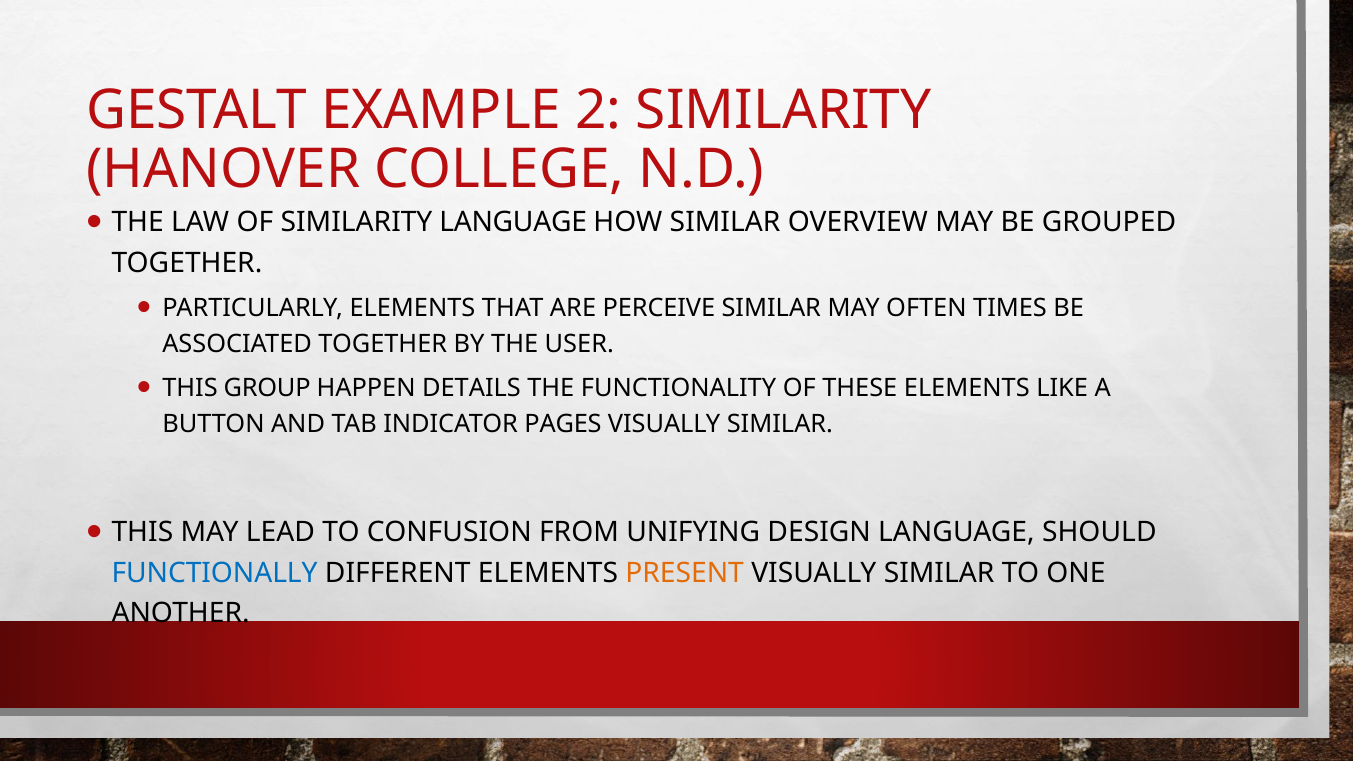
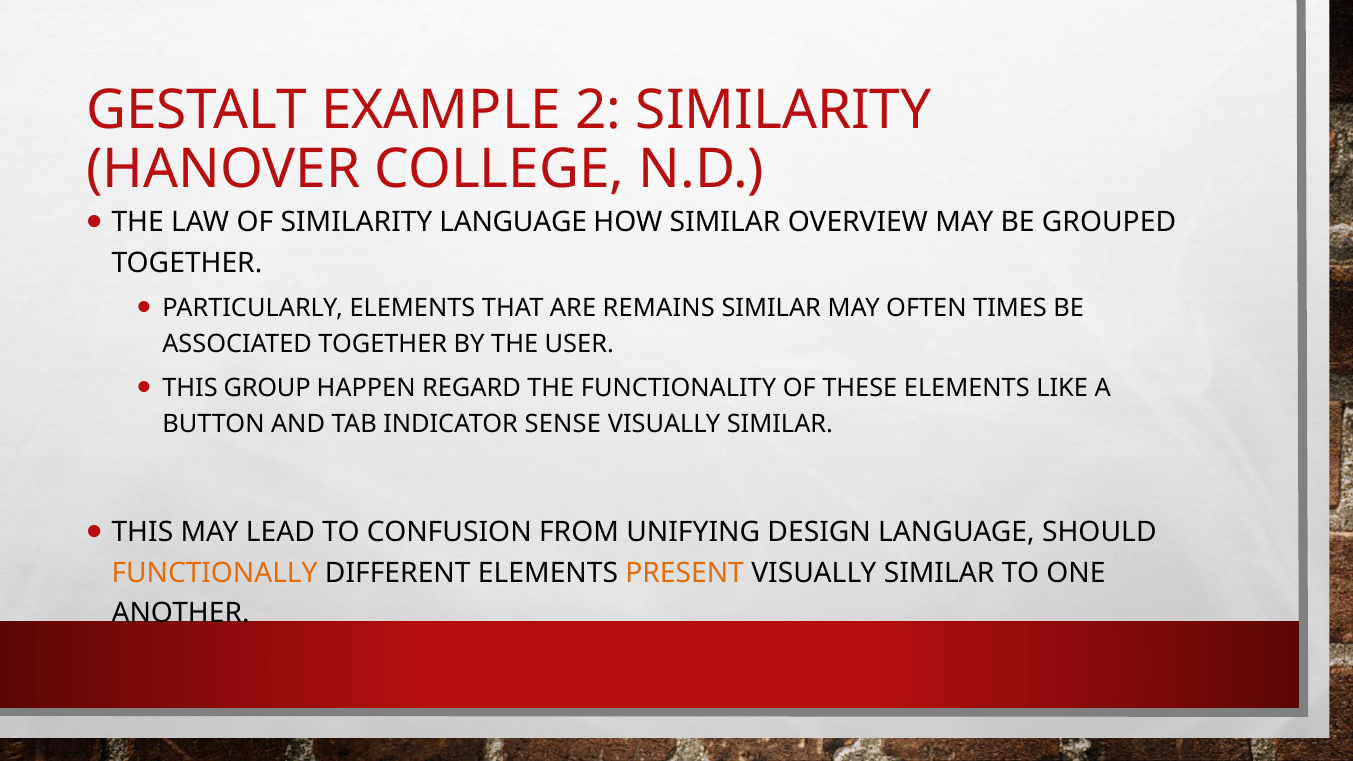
PERCEIVE: PERCEIVE -> REMAINS (659, 308)
DETAILS: DETAILS -> REGARD (471, 388)
PAGES: PAGES -> SENSE (563, 425)
FUNCTIONALLY colour: blue -> orange (215, 573)
